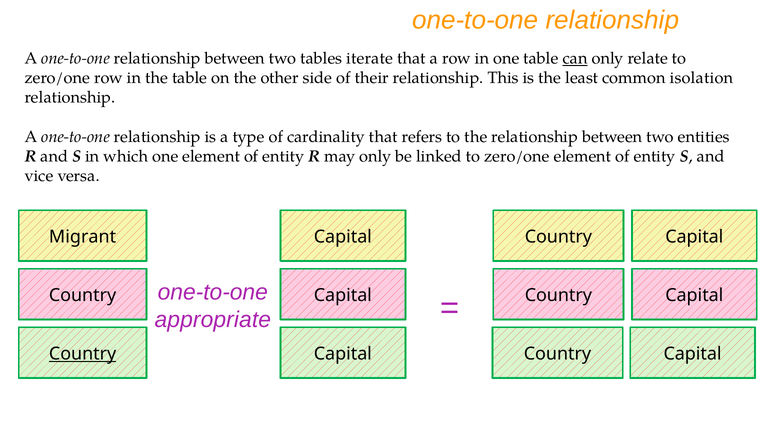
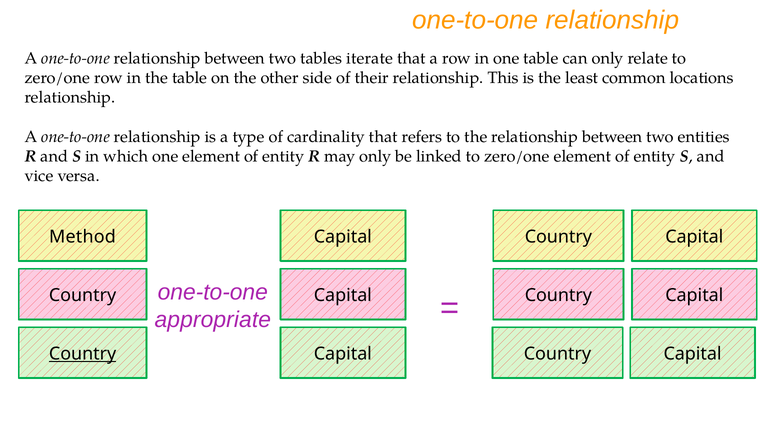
can underline: present -> none (575, 58)
isolation: isolation -> locations (702, 78)
Migrant: Migrant -> Method (82, 237)
